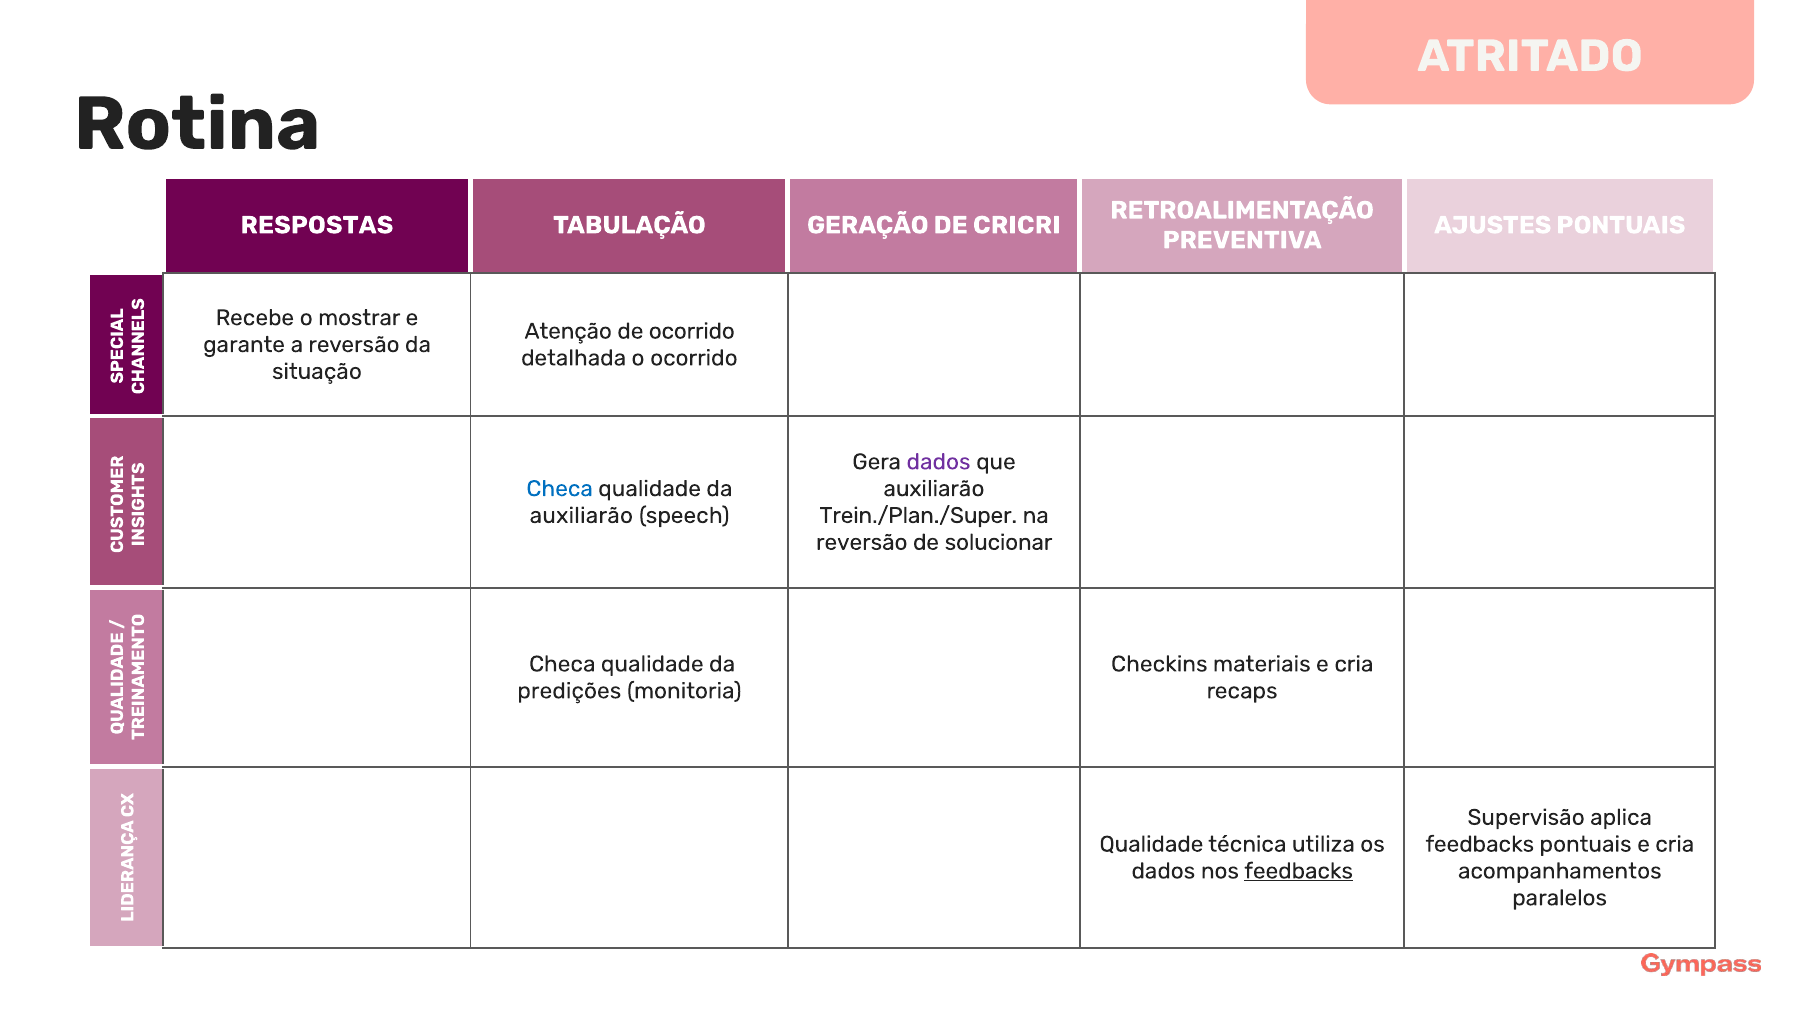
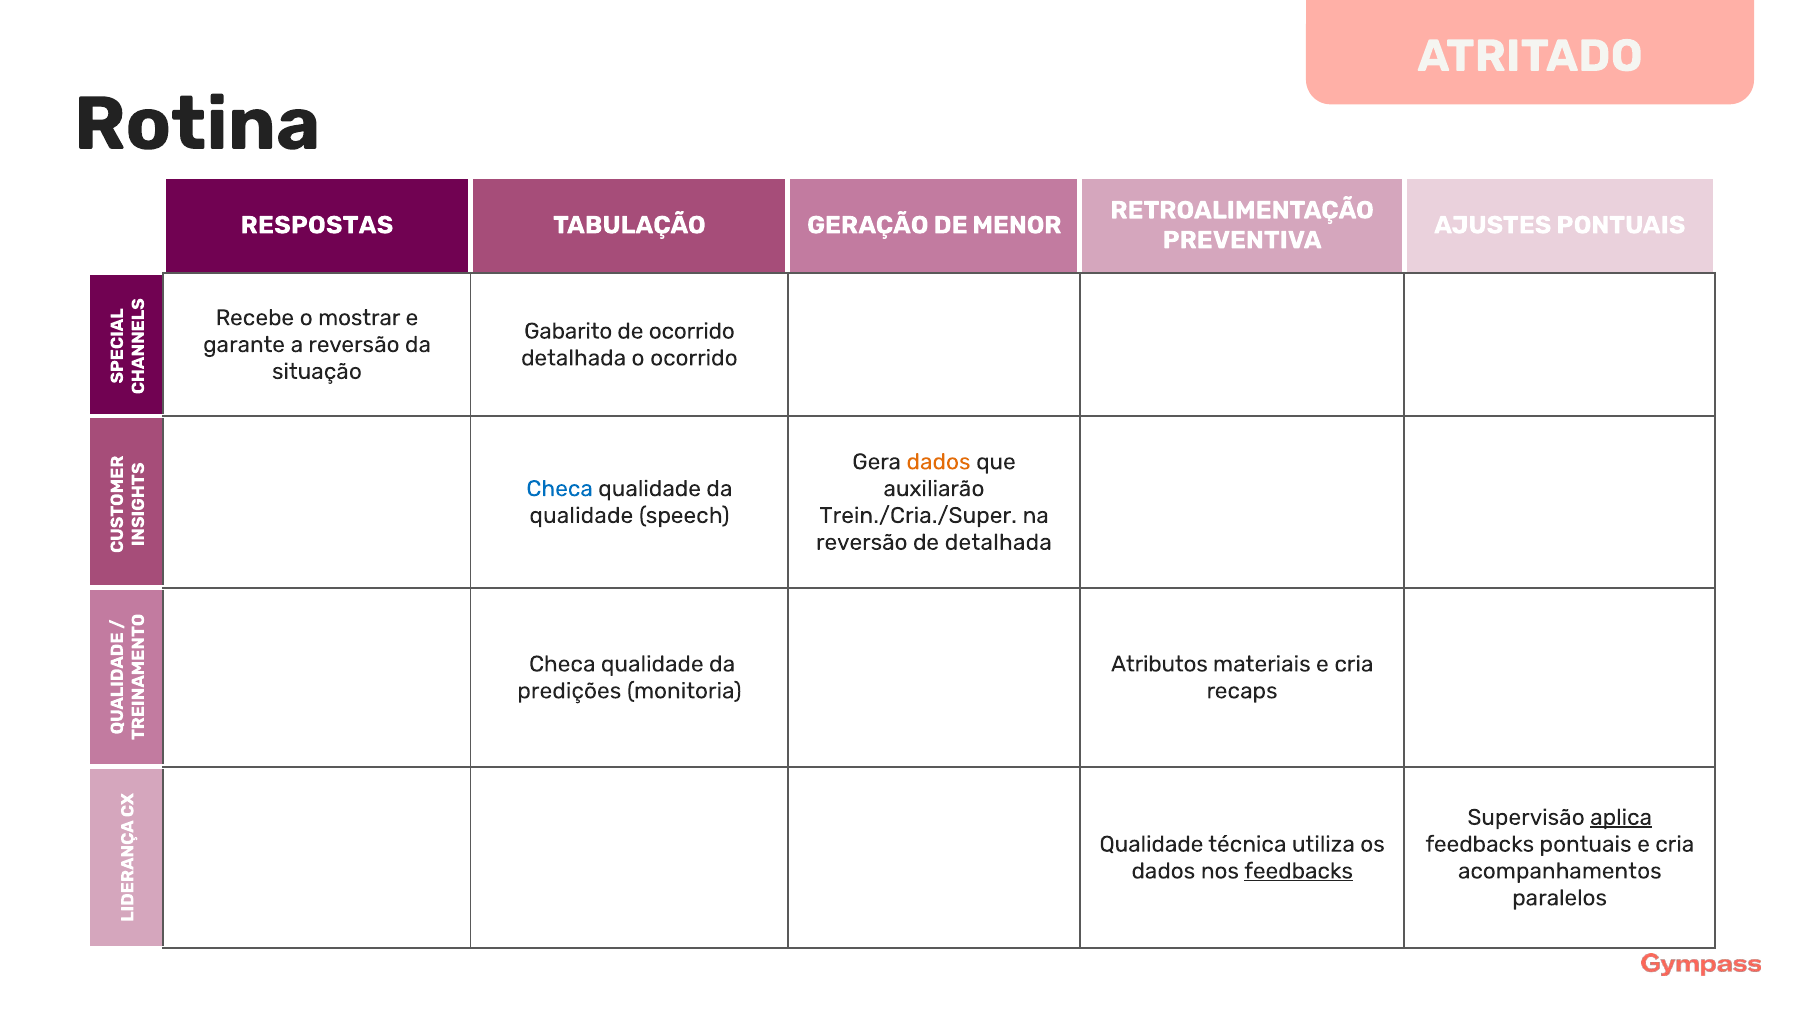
CRICRI: CRICRI -> MENOR (1017, 225)
Atenção: Atenção -> Gabarito (568, 331)
dados colour: purple -> orange (939, 462)
auxiliarão: auxiliarão -> qualidade (581, 515)
Trein./Plan./Super: Trein./Plan./Super -> Trein./Cria./Super (918, 515)
de solucionar: solucionar -> detalhada (998, 542)
Checkins: Checkins -> Atributos (1159, 664)
aplica underline: none -> present (1621, 817)
